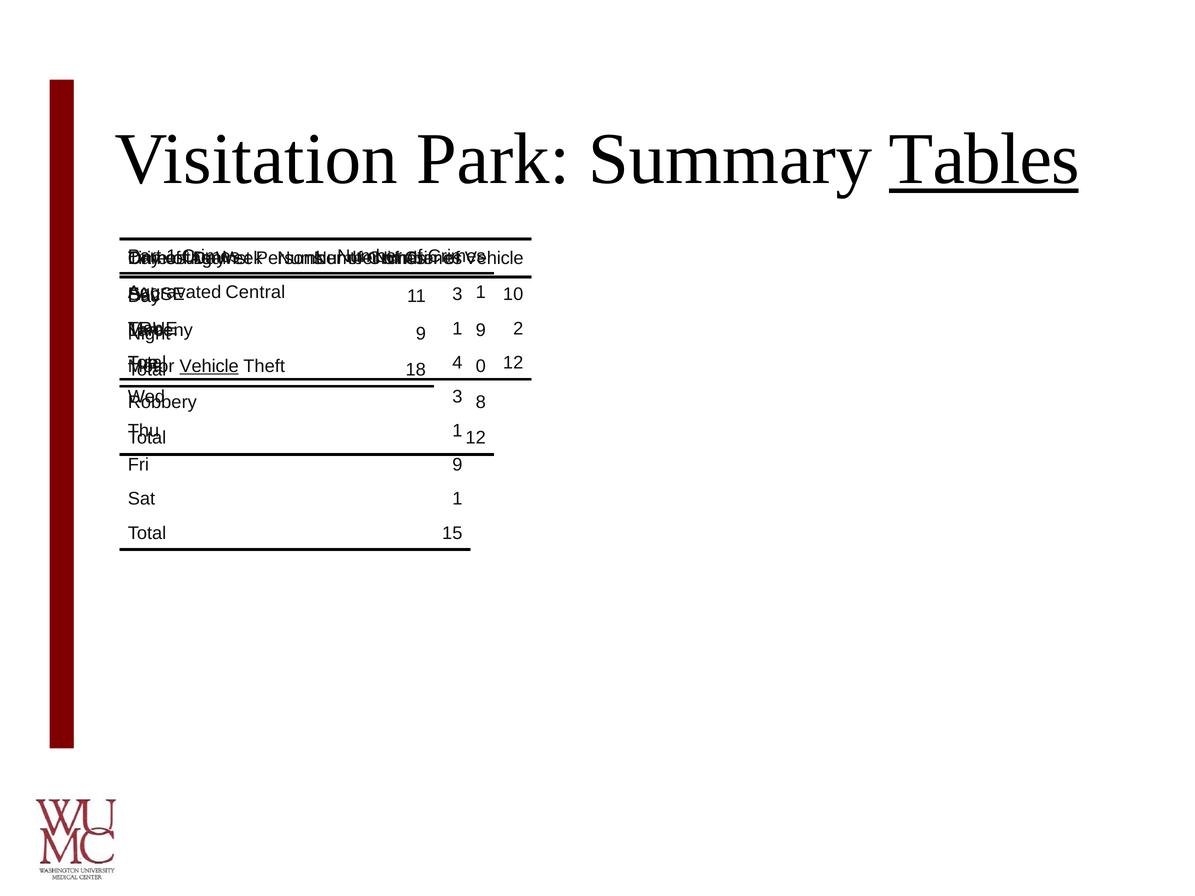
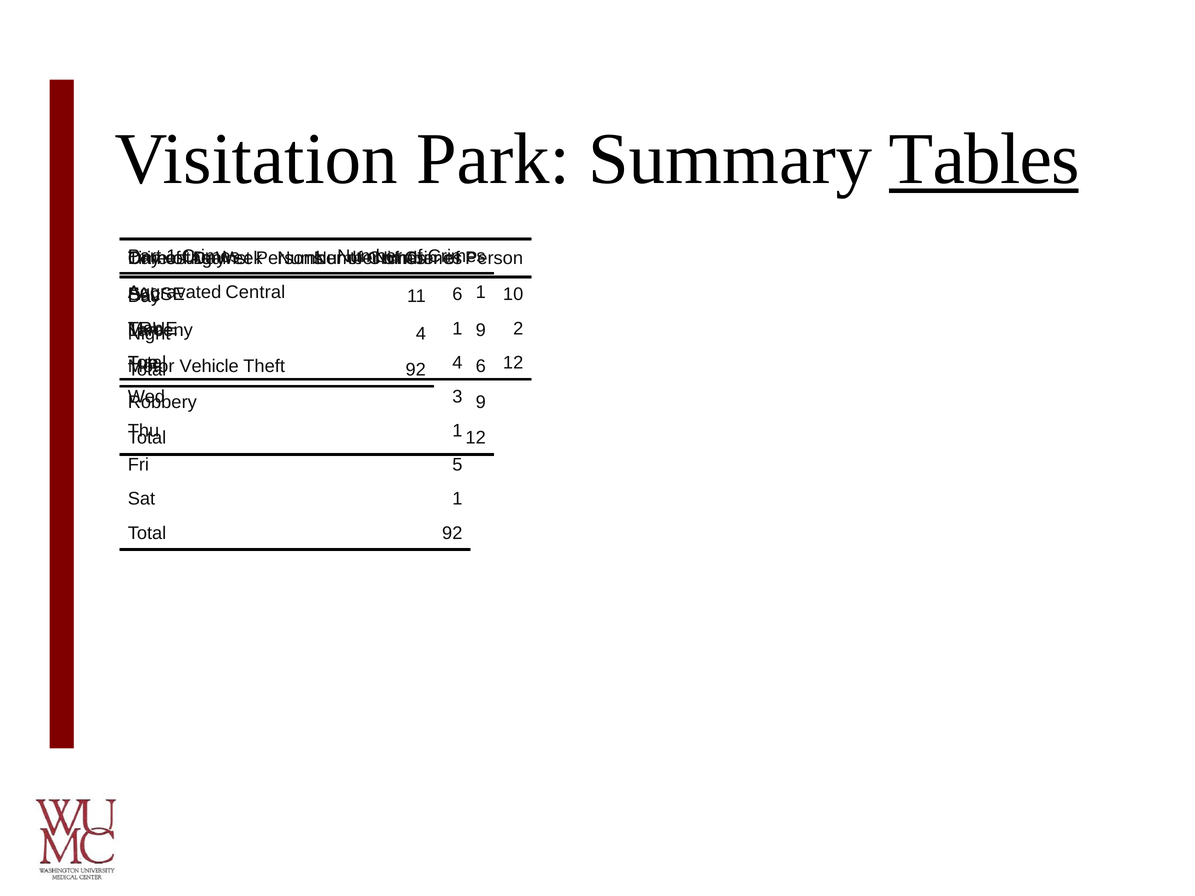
Vehicle: Vehicle -> Person (494, 258)
3: 3 -> 6 (457, 294)
9: 9 -> 4 (421, 334)
Vehicle underline: present -> none (209, 366)
Theft 0: 0 -> 6 (481, 366)
18: 18 -> 92 (416, 370)
8: 8 -> 9 (481, 402)
Fri 9: 9 -> 5 (457, 465)
15: 15 -> 92 (452, 533)
